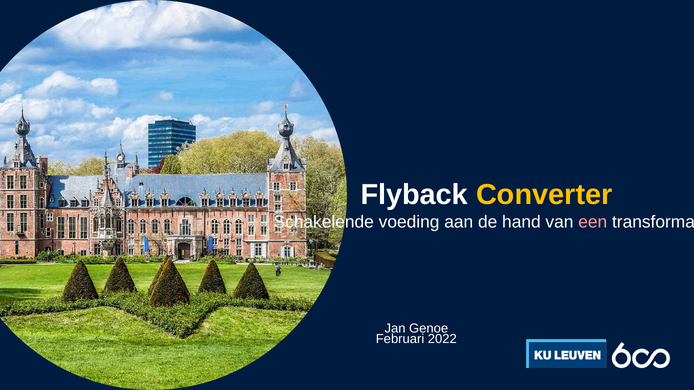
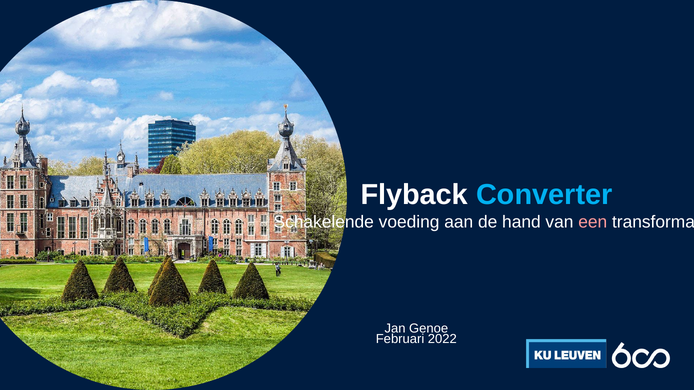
Converter colour: yellow -> light blue (544, 195)
